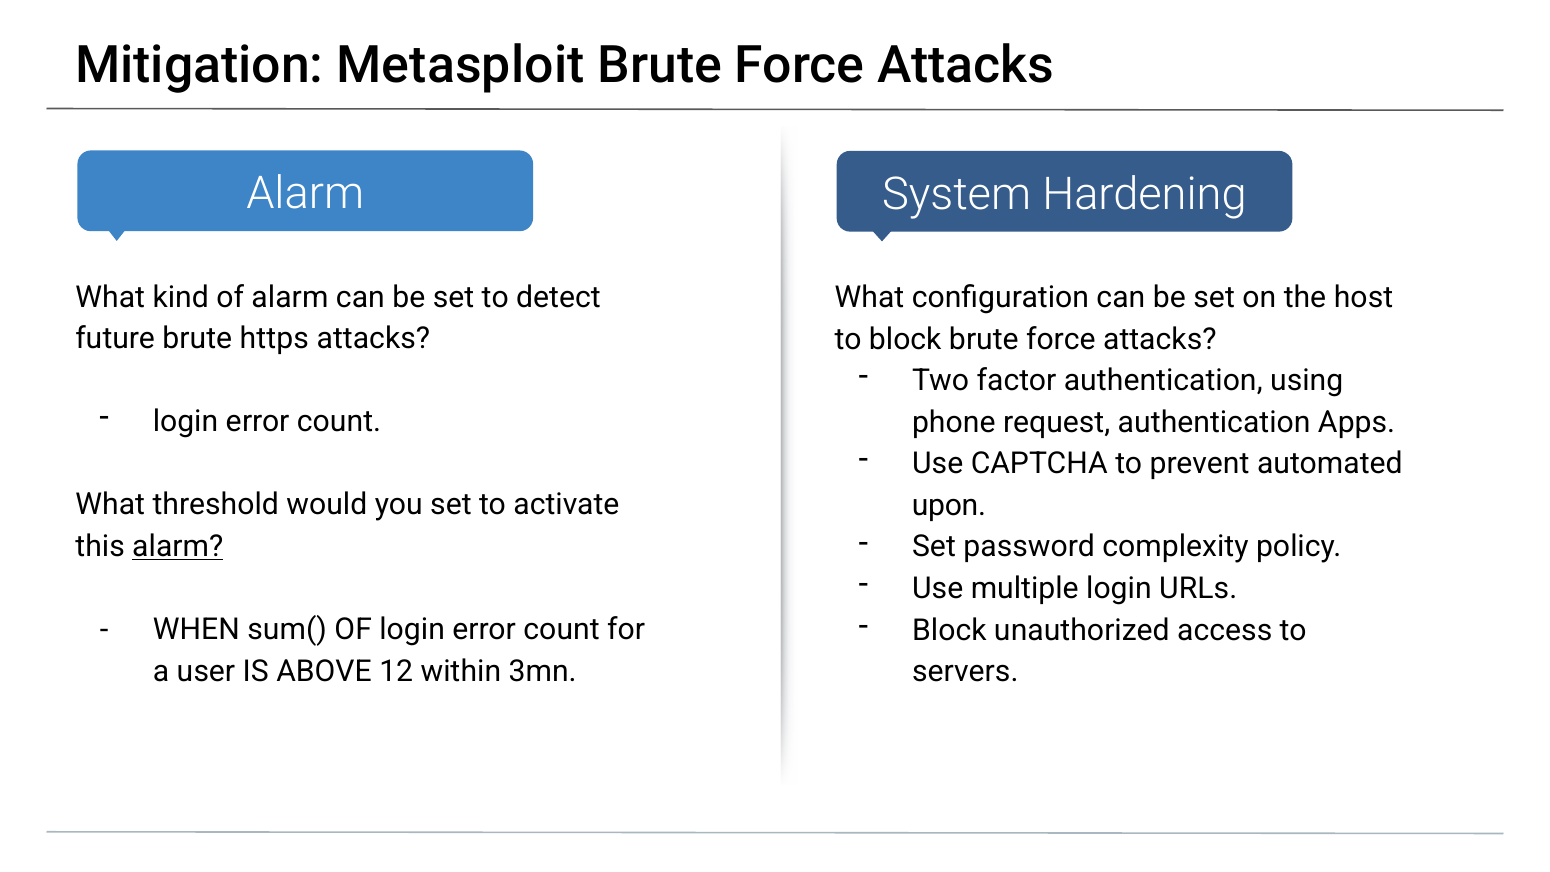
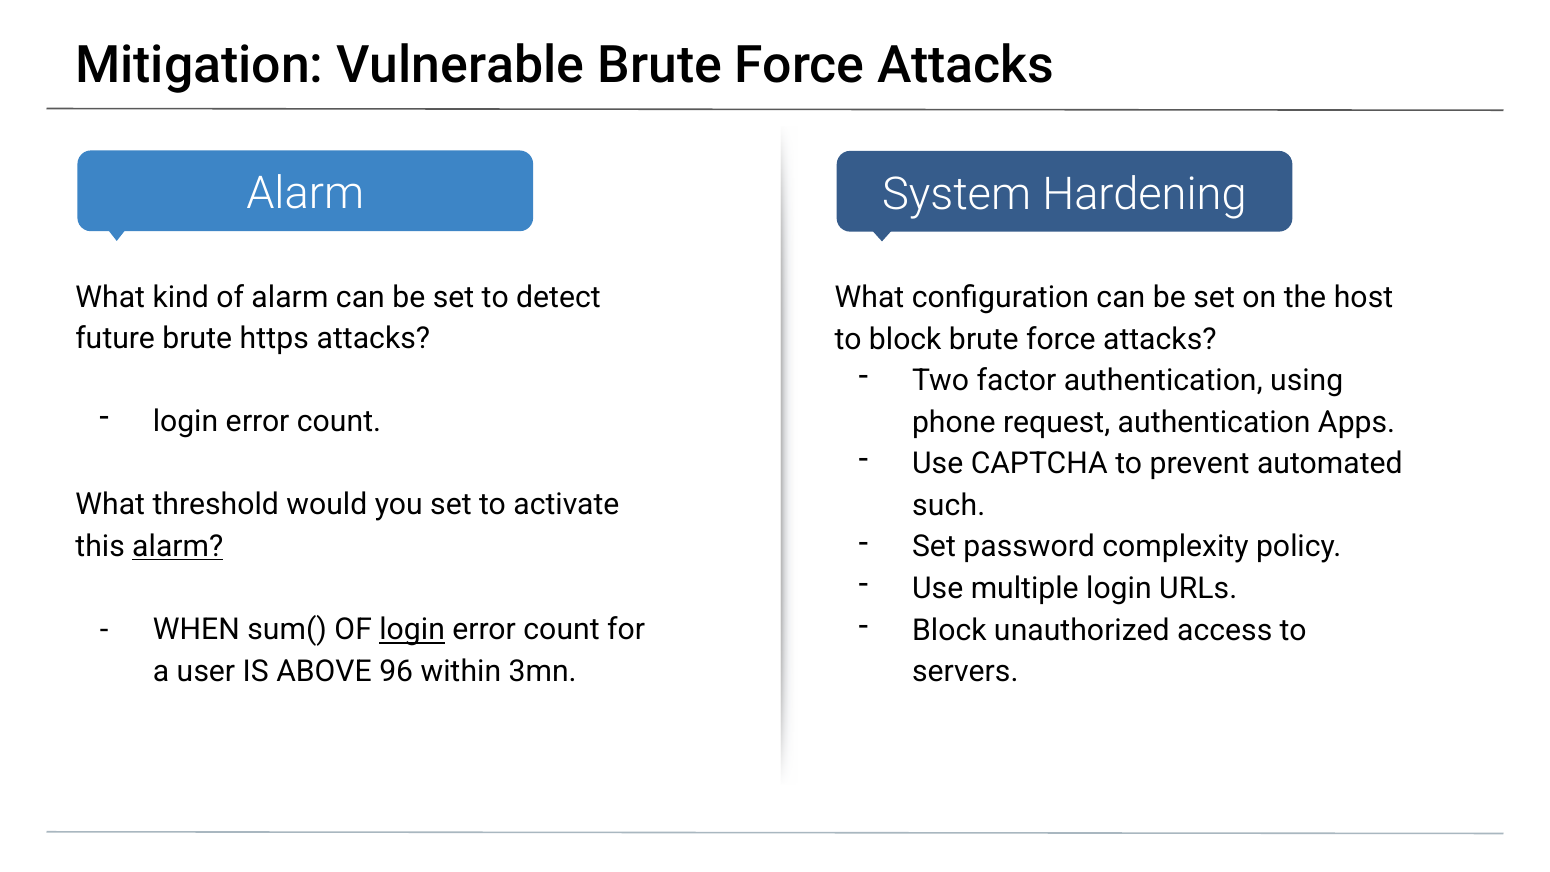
Metasploit: Metasploit -> Vulnerable (461, 66)
upon: upon -> such (949, 505)
login underline: none -> present (412, 630)
12: 12 -> 96 (396, 671)
